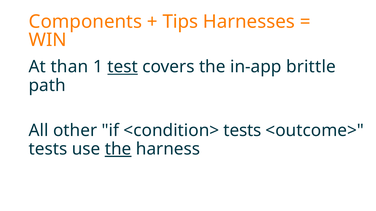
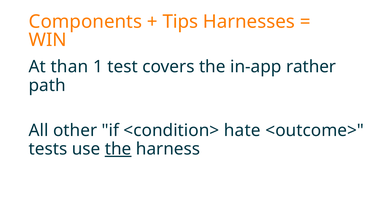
test underline: present -> none (123, 67)
brittle: brittle -> rather (311, 67)
<condition> tests: tests -> hate (242, 131)
